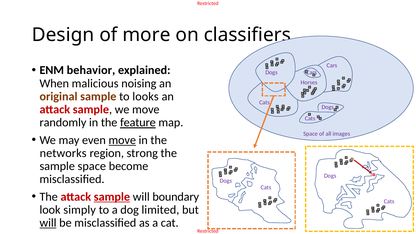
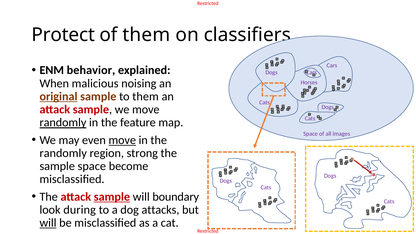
Design: Design -> Protect (63, 35)
of more: more -> them (146, 35)
original underline: none -> present (58, 96)
to looks: looks -> them (146, 96)
randomly underline: none -> present (63, 123)
feature underline: present -> none (138, 123)
networks: networks -> randomly (63, 153)
simply: simply -> during (80, 210)
limited: limited -> attacks (160, 210)
